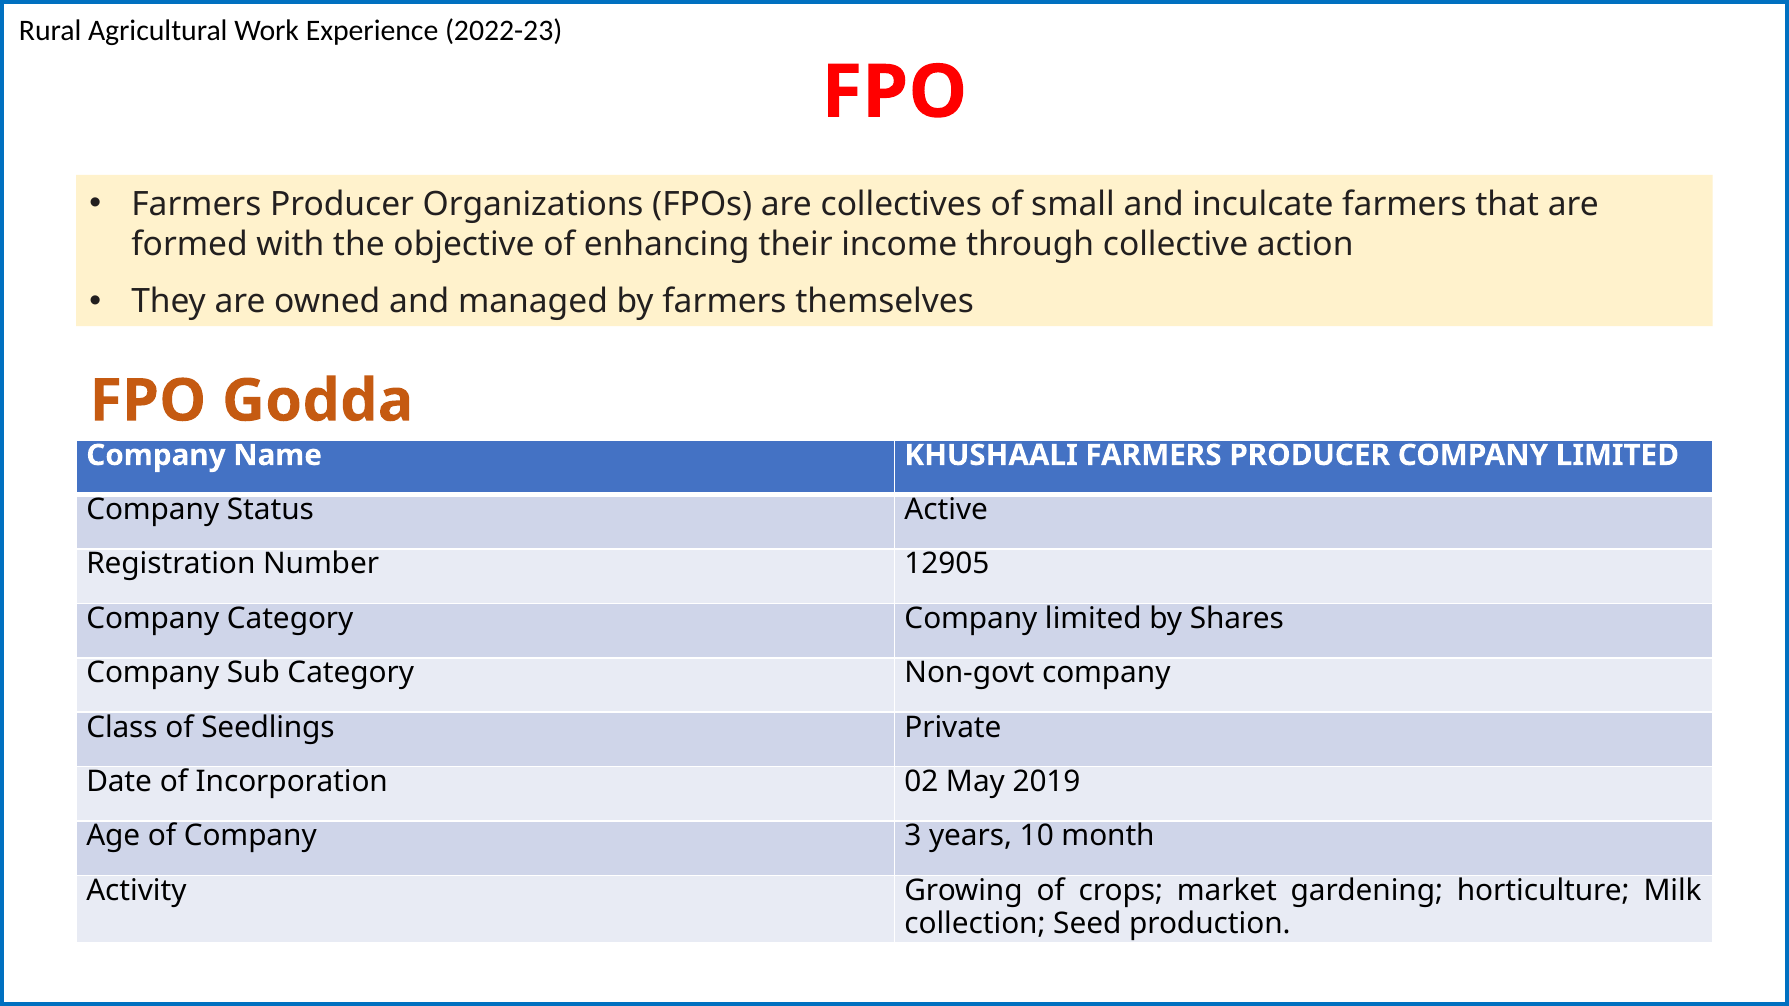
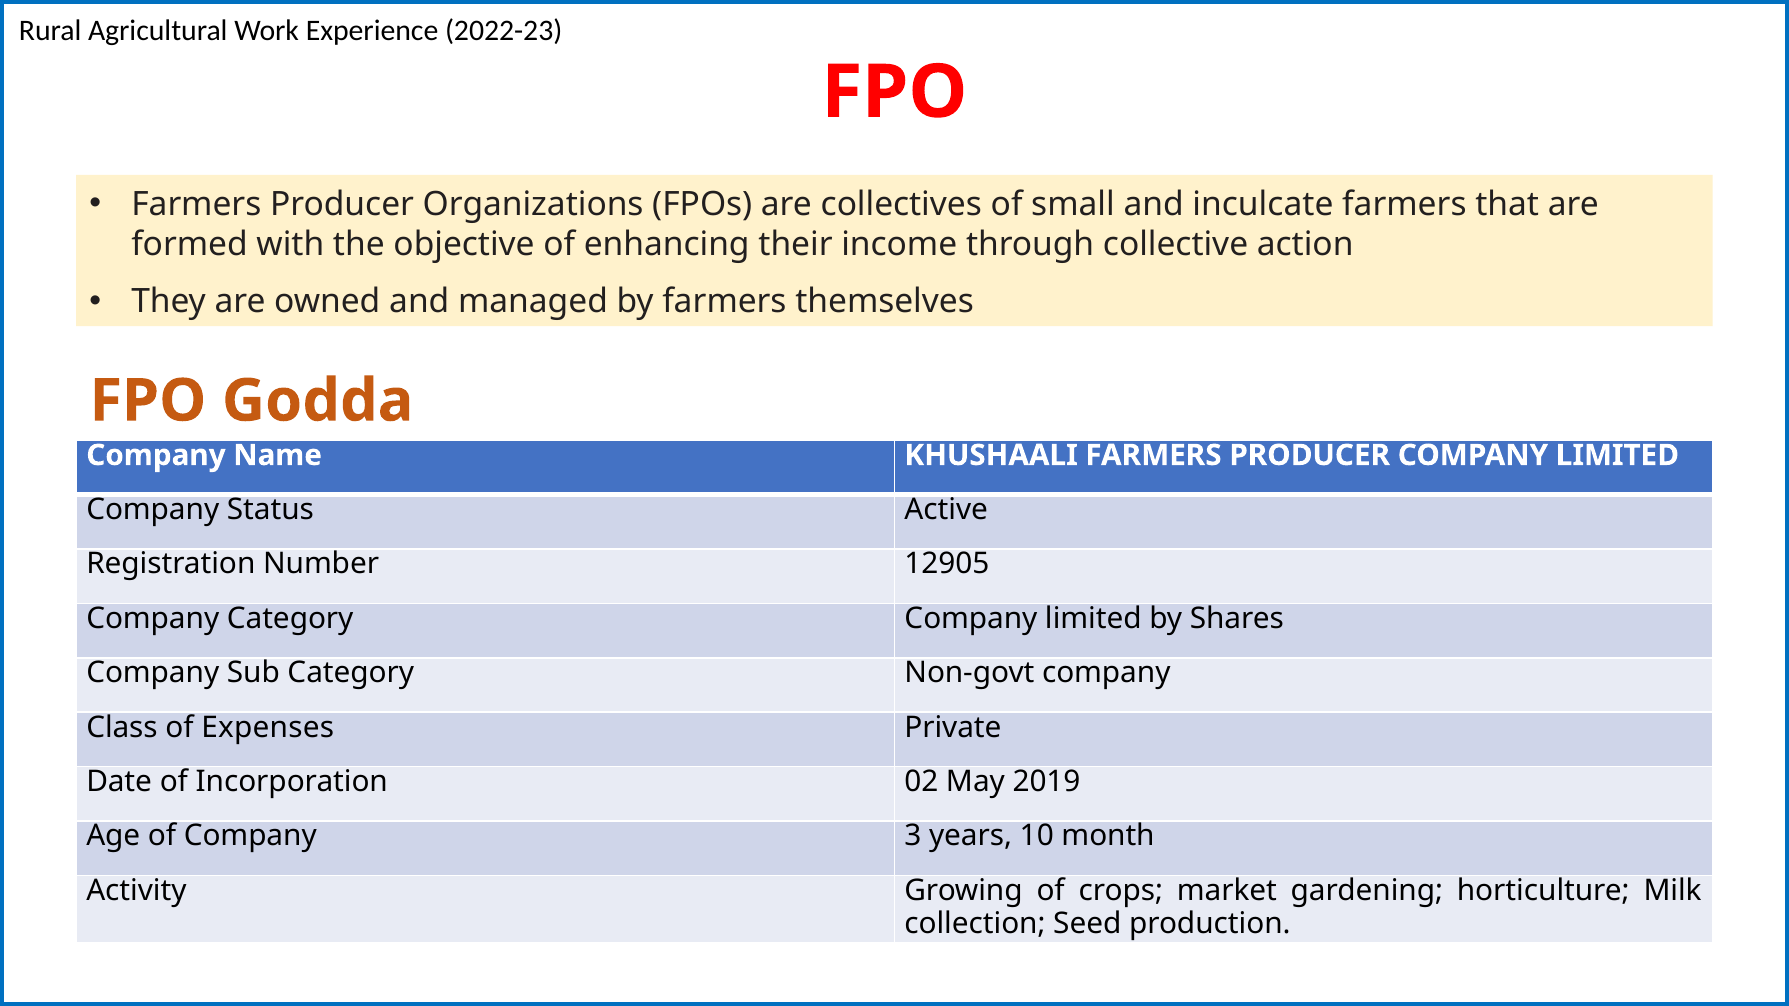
Seedlings: Seedlings -> Expenses (268, 727)
